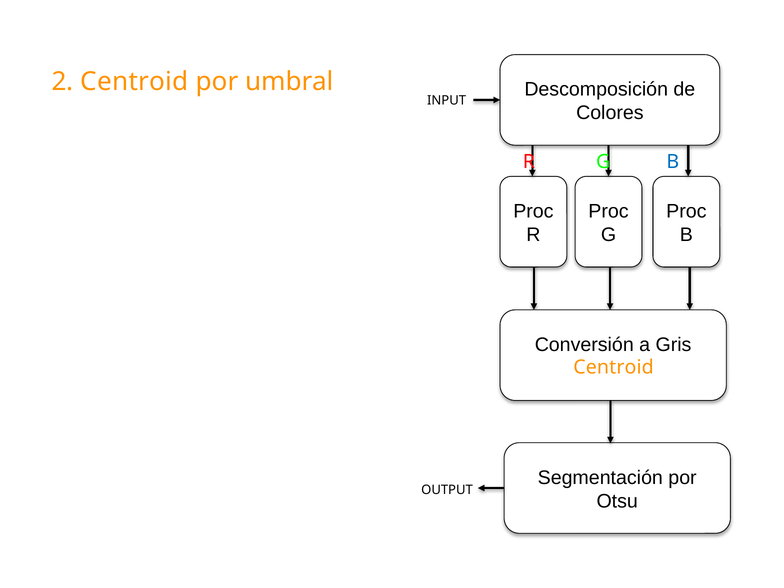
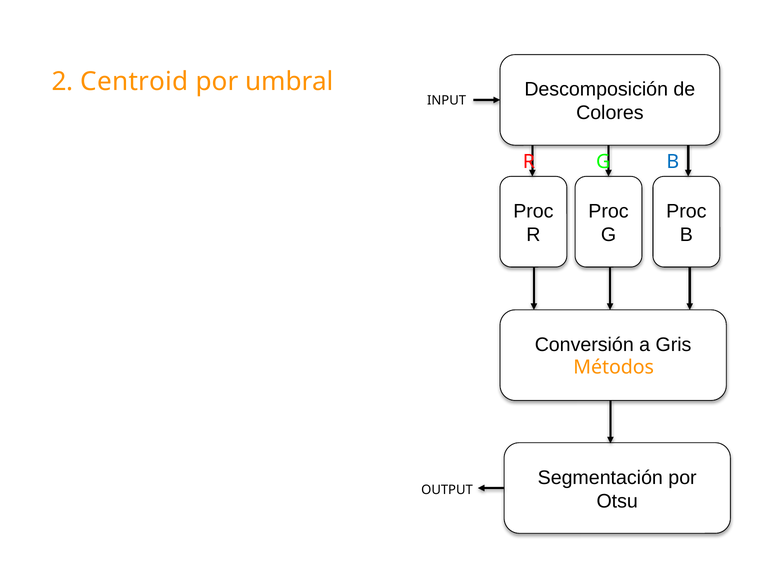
Centroid: Centroid -> Métodos (614, 367)
